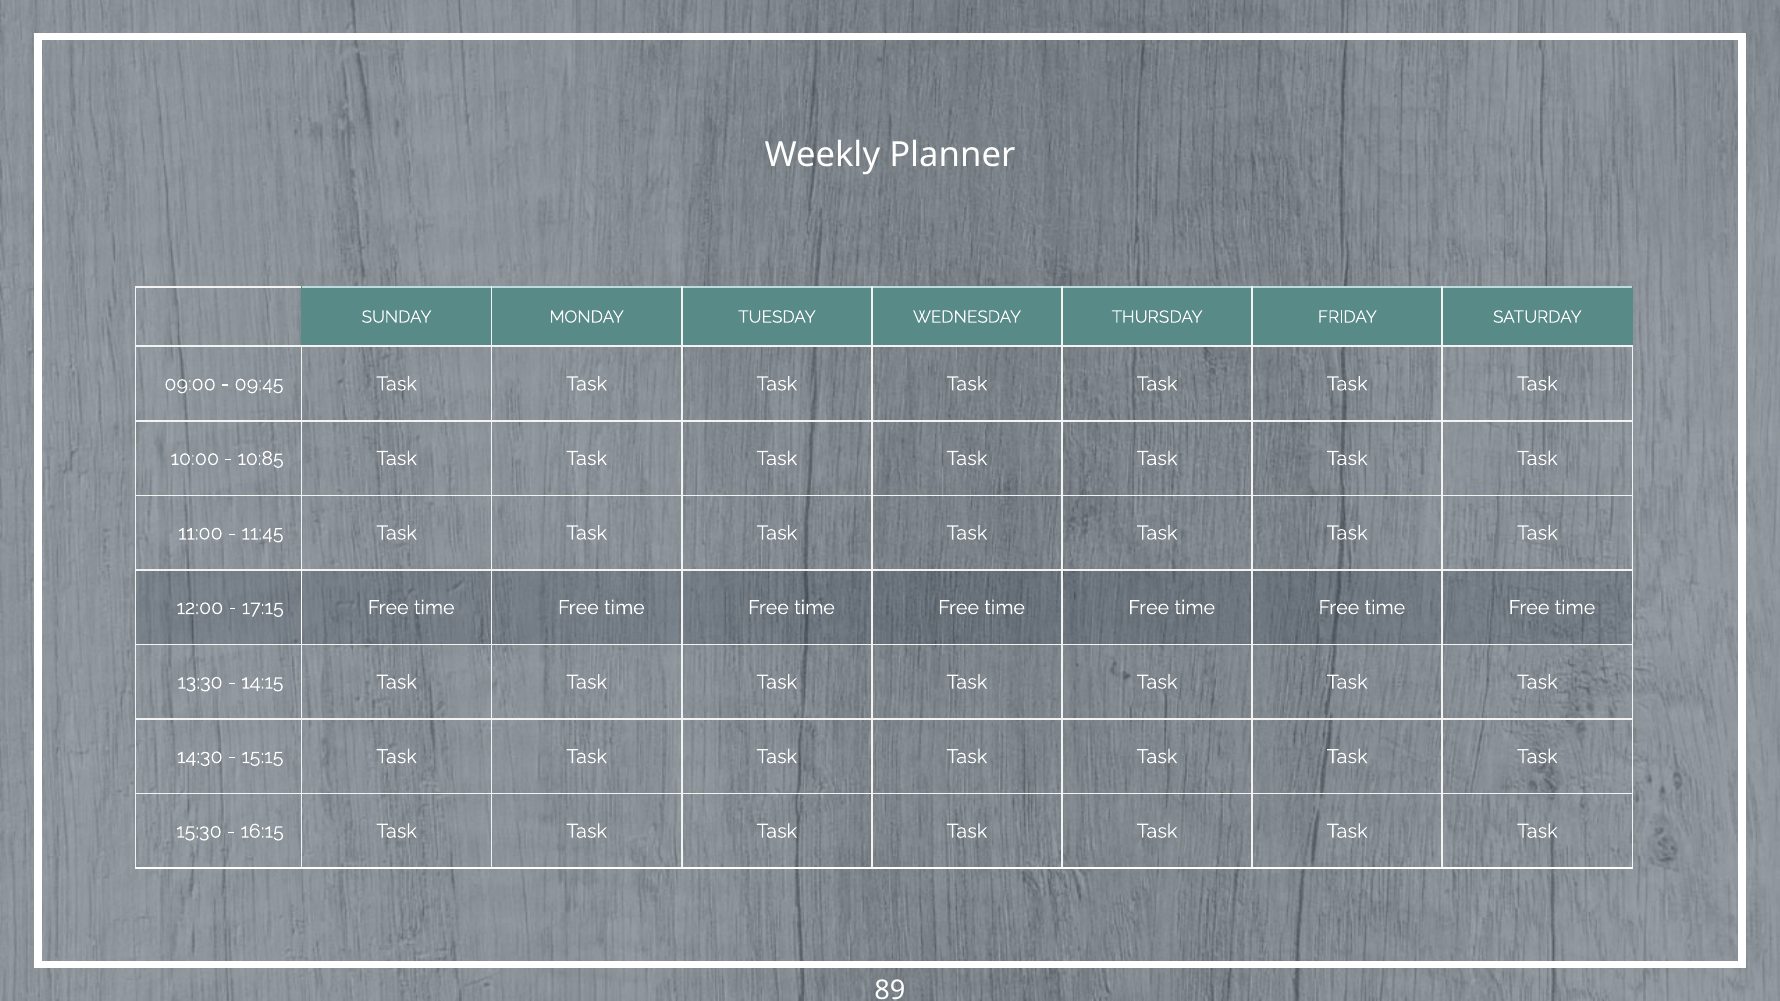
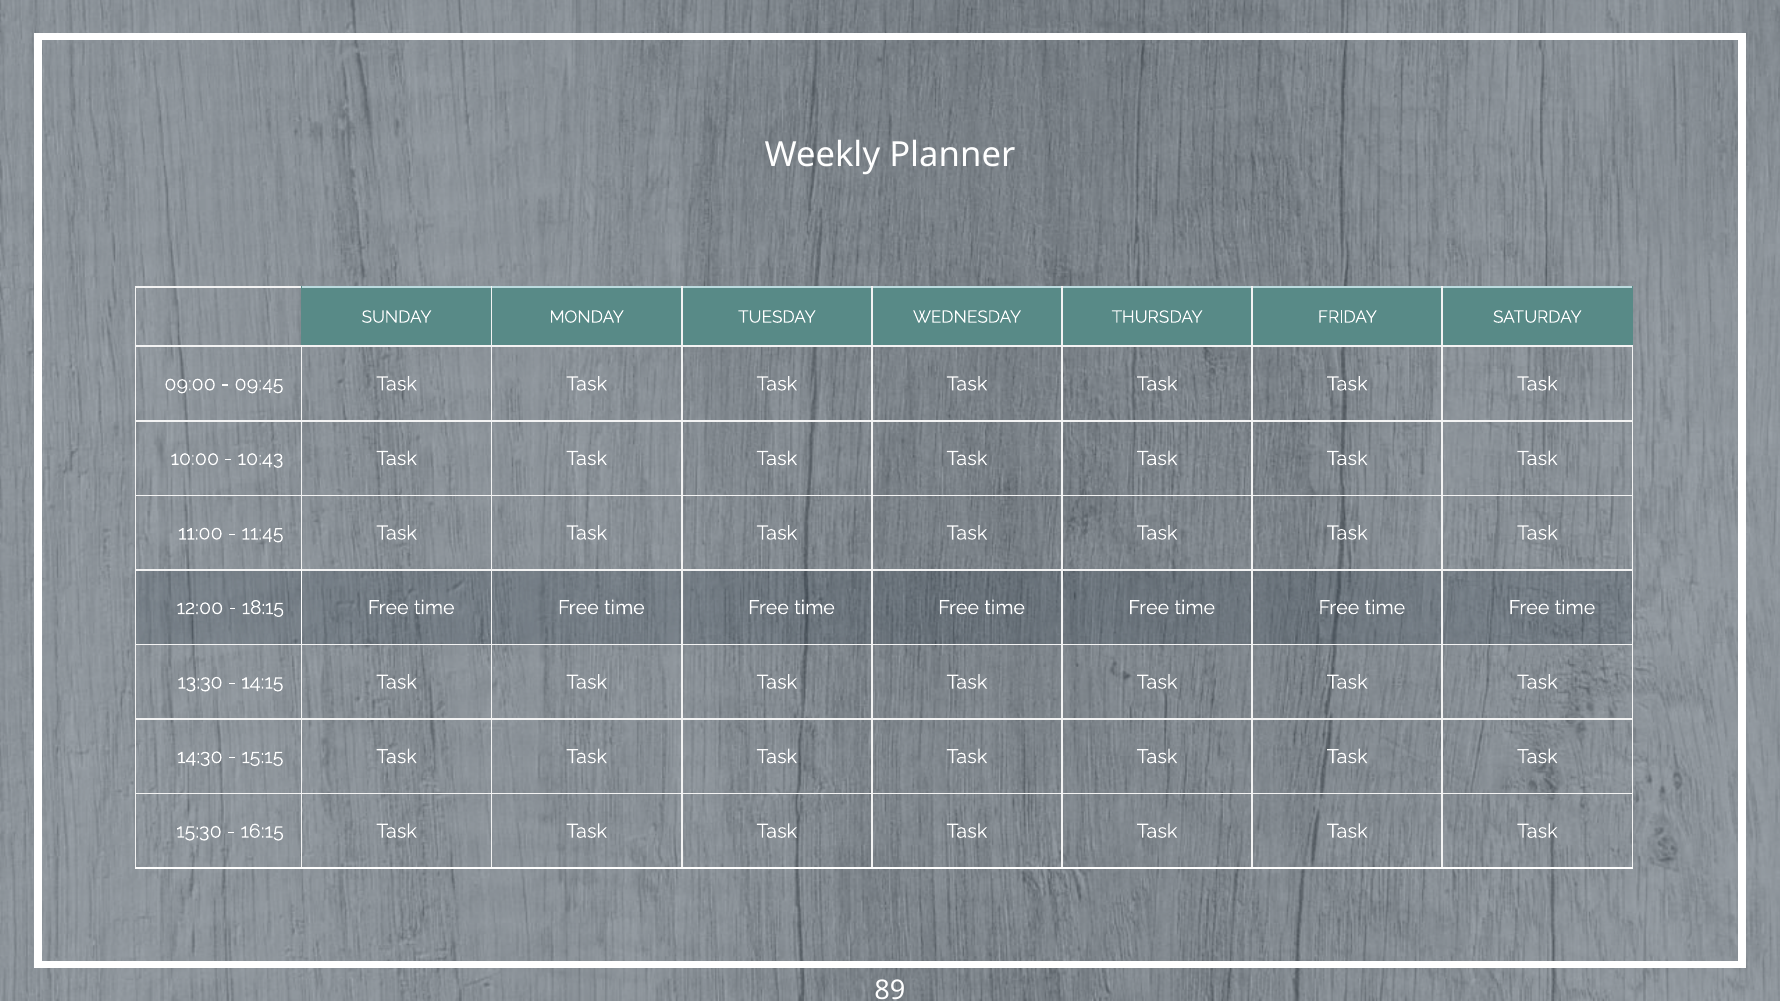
10:85: 10:85 -> 10:43 (260, 459)
17:15: 17:15 -> 18:15 (263, 608)
